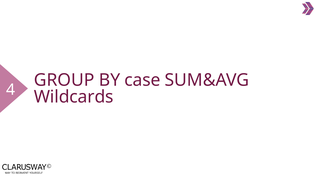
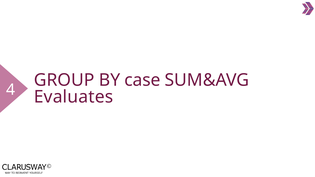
Wildcards: Wildcards -> Evaluates (74, 97)
